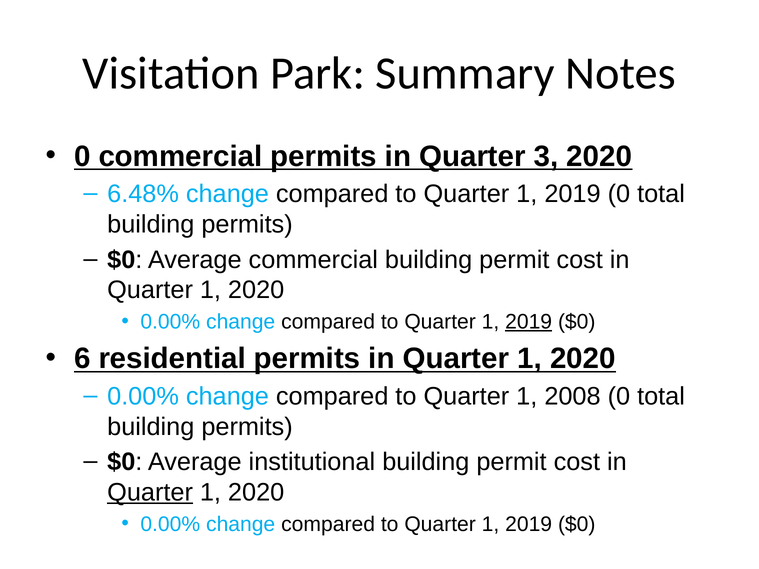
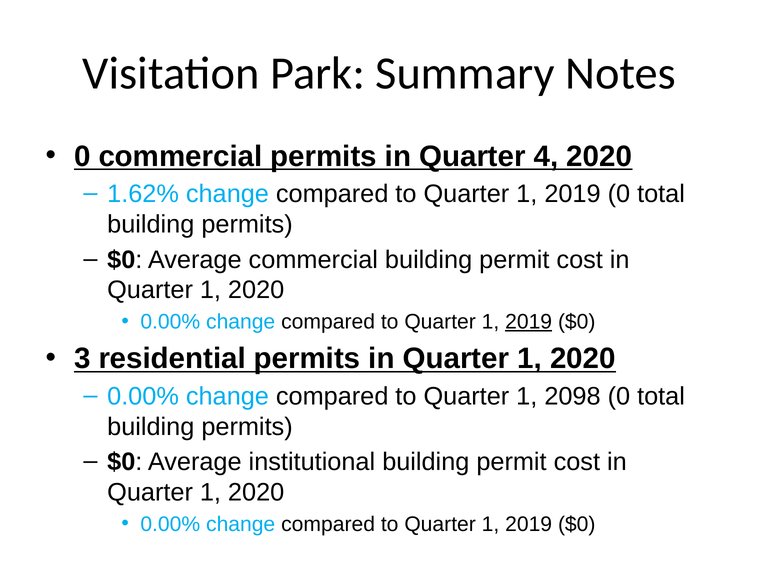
3: 3 -> 4 (546, 156)
6.48%: 6.48% -> 1.62% (143, 194)
6: 6 -> 3 (82, 359)
2008: 2008 -> 2098 (573, 396)
Quarter underline: present -> none (150, 493)
